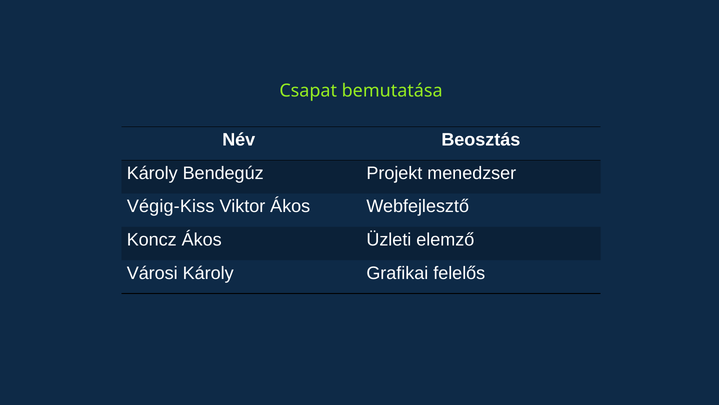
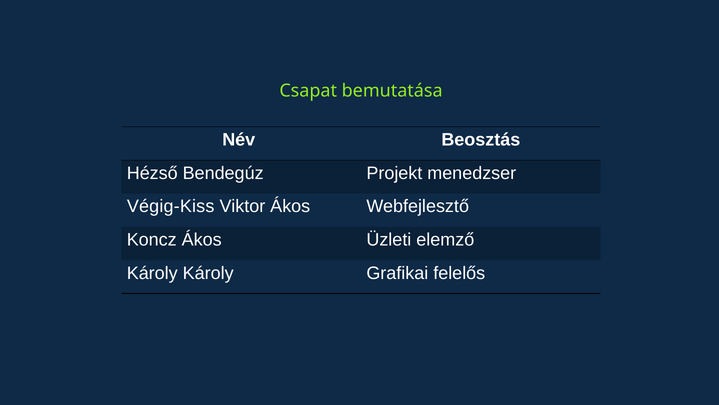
Károly: Károly -> Hézső (152, 173)
Városi: Városi -> Károly (152, 273)
